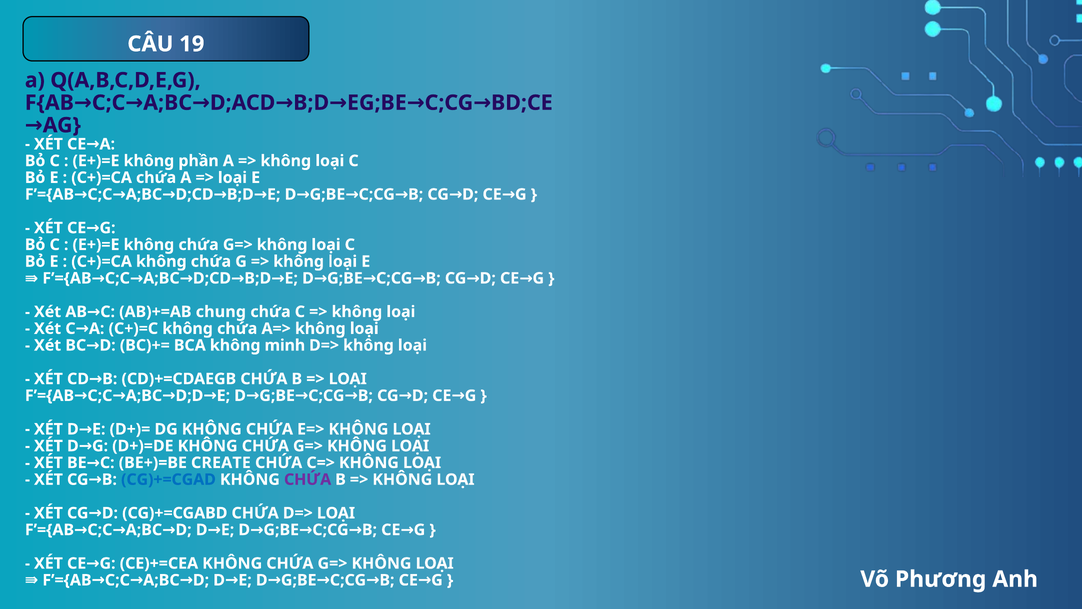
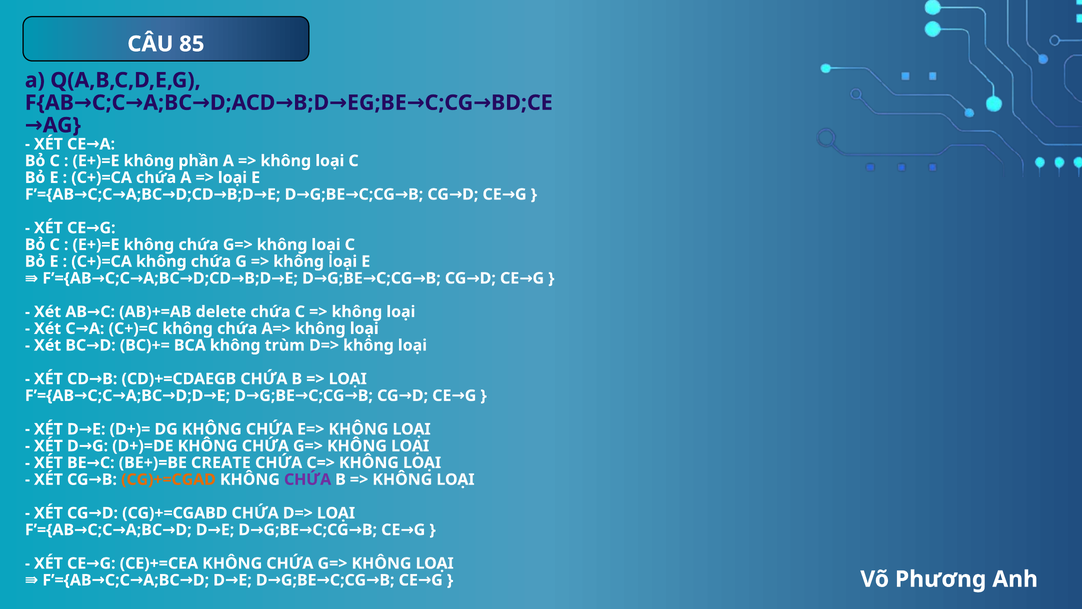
19: 19 -> 85 (192, 44)
chung: chung -> delete (221, 312)
minh: minh -> trùm (285, 345)
CG)+=CGAD colour: blue -> orange (168, 479)
